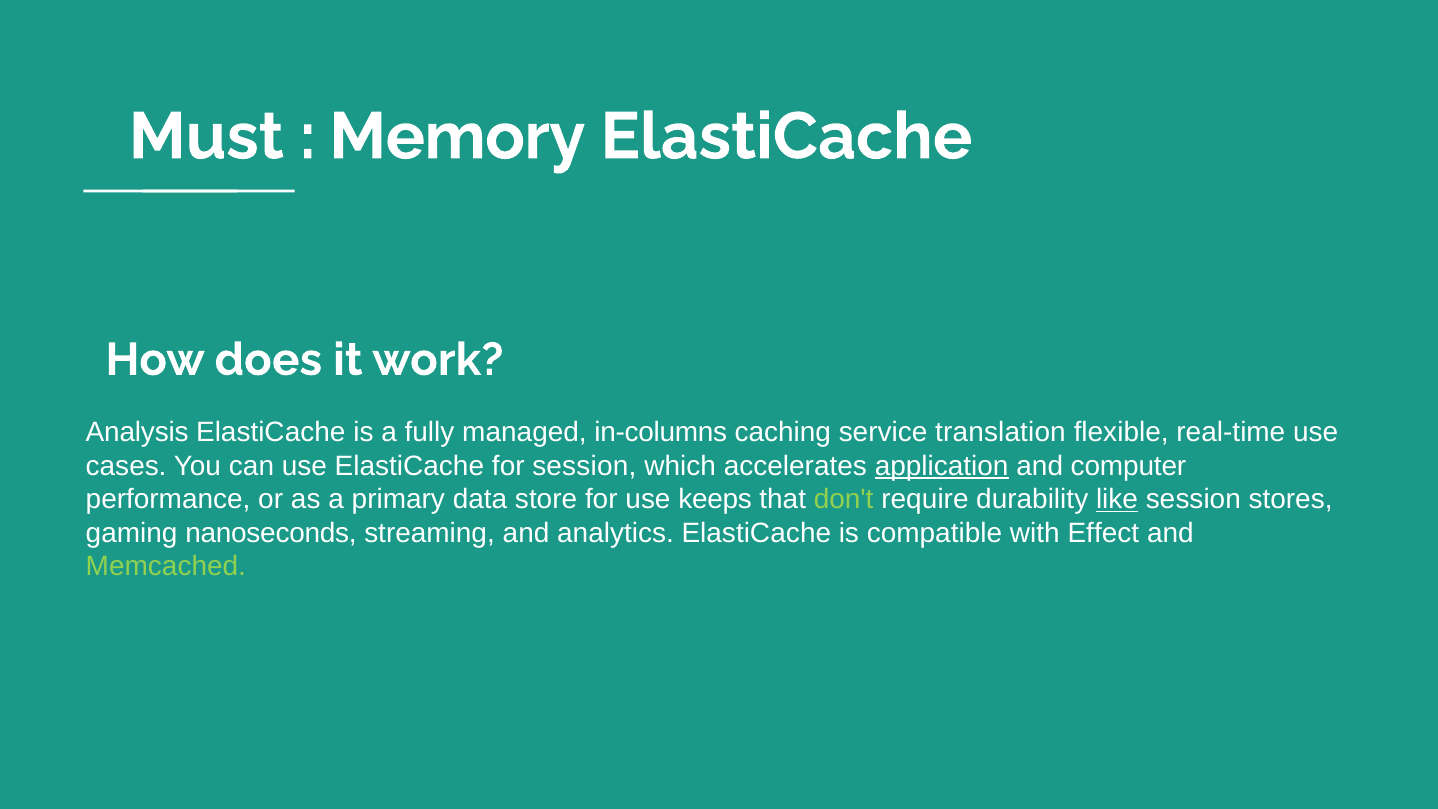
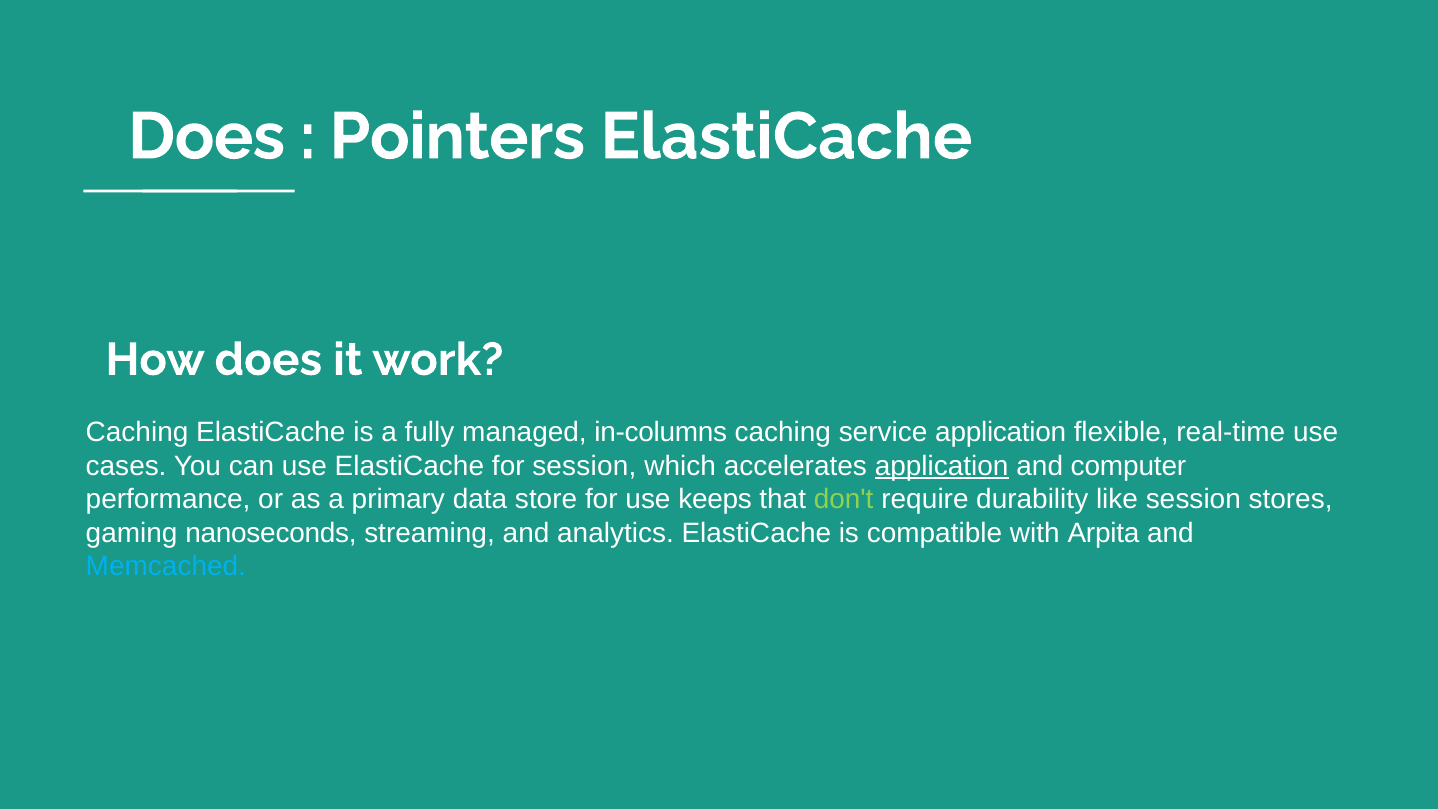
Must: Must -> Does (207, 137)
Memory: Memory -> Pointers (457, 137)
Analysis: Analysis -> Caching (137, 432)
service translation: translation -> application (1001, 432)
like underline: present -> none (1117, 500)
Effect: Effect -> Arpita (1103, 533)
Memcached colour: light green -> light blue (166, 567)
